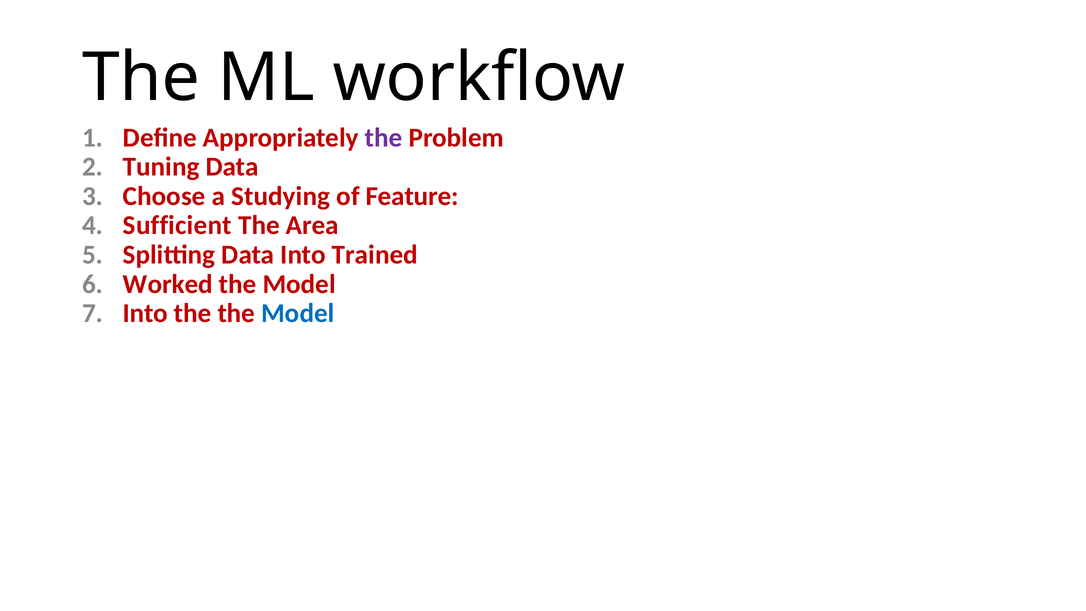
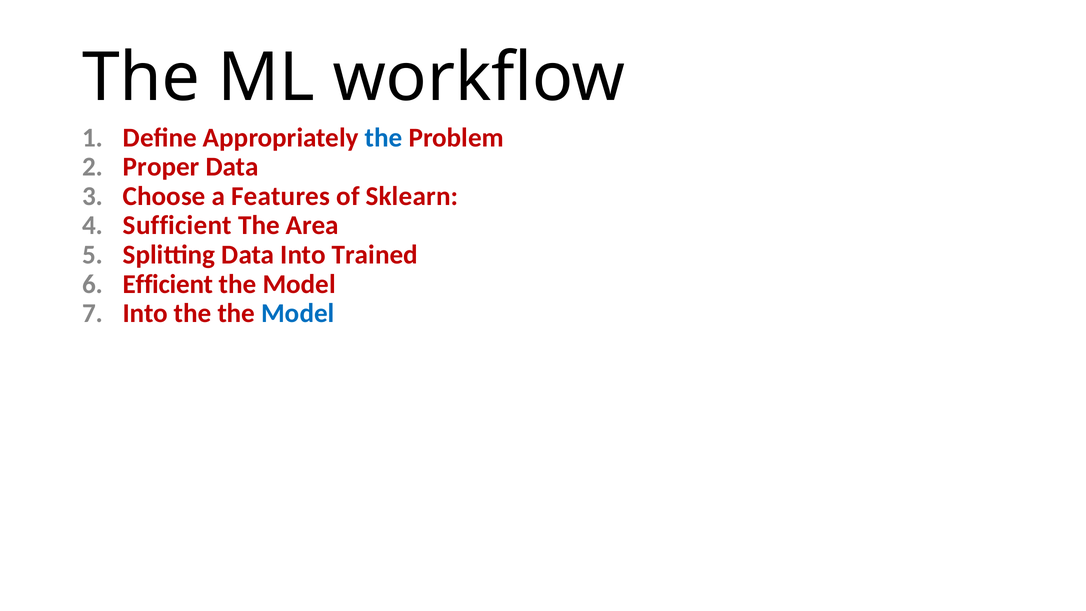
the colour: purple -> blue (384, 138)
Tuning: Tuning -> Proper (161, 167)
Studying: Studying -> Features (281, 196)
Feature: Feature -> Sklearn (412, 196)
Worked: Worked -> Efficient (168, 284)
